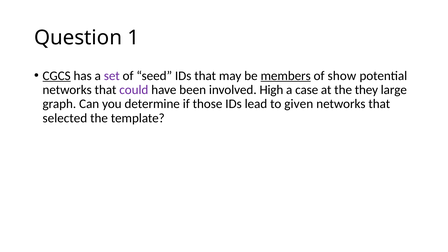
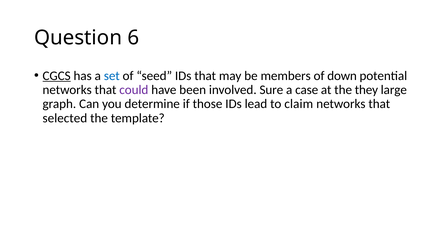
1: 1 -> 6 (133, 38)
set colour: purple -> blue (112, 76)
members underline: present -> none (286, 76)
show: show -> down (342, 76)
High: High -> Sure (271, 90)
given: given -> claim (299, 104)
